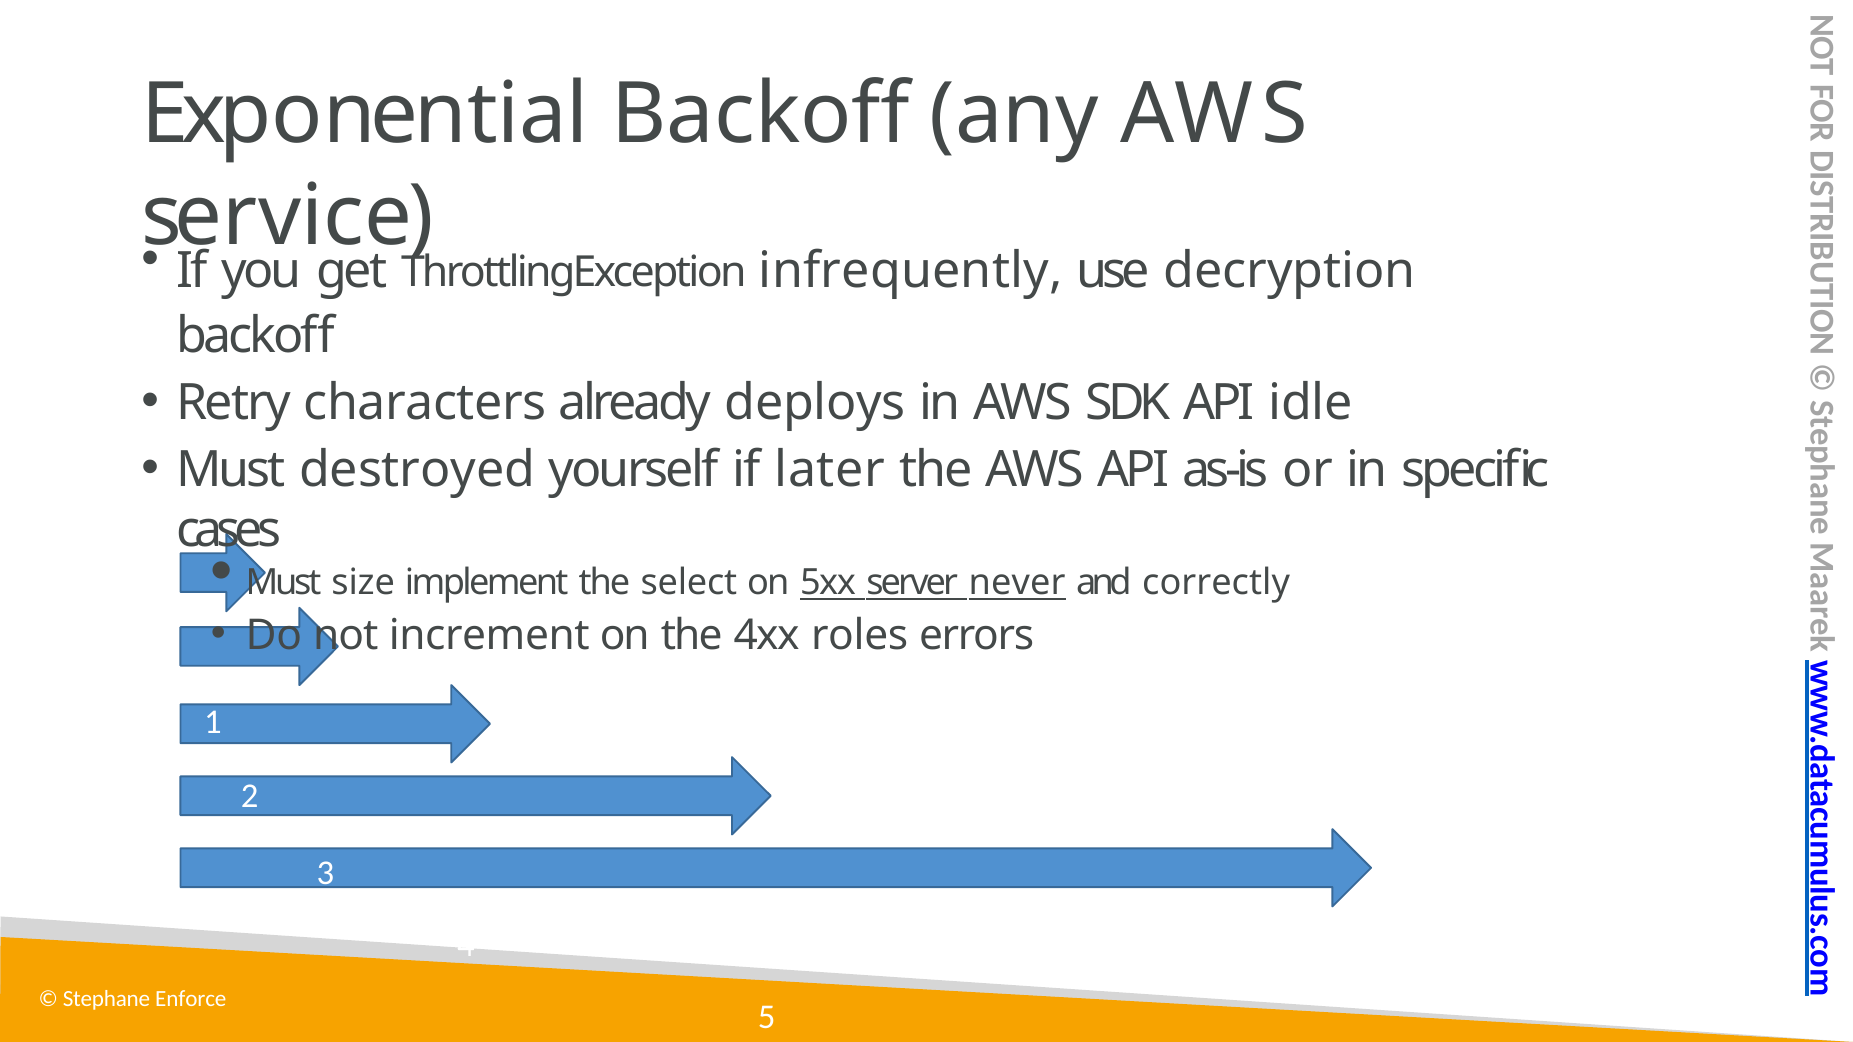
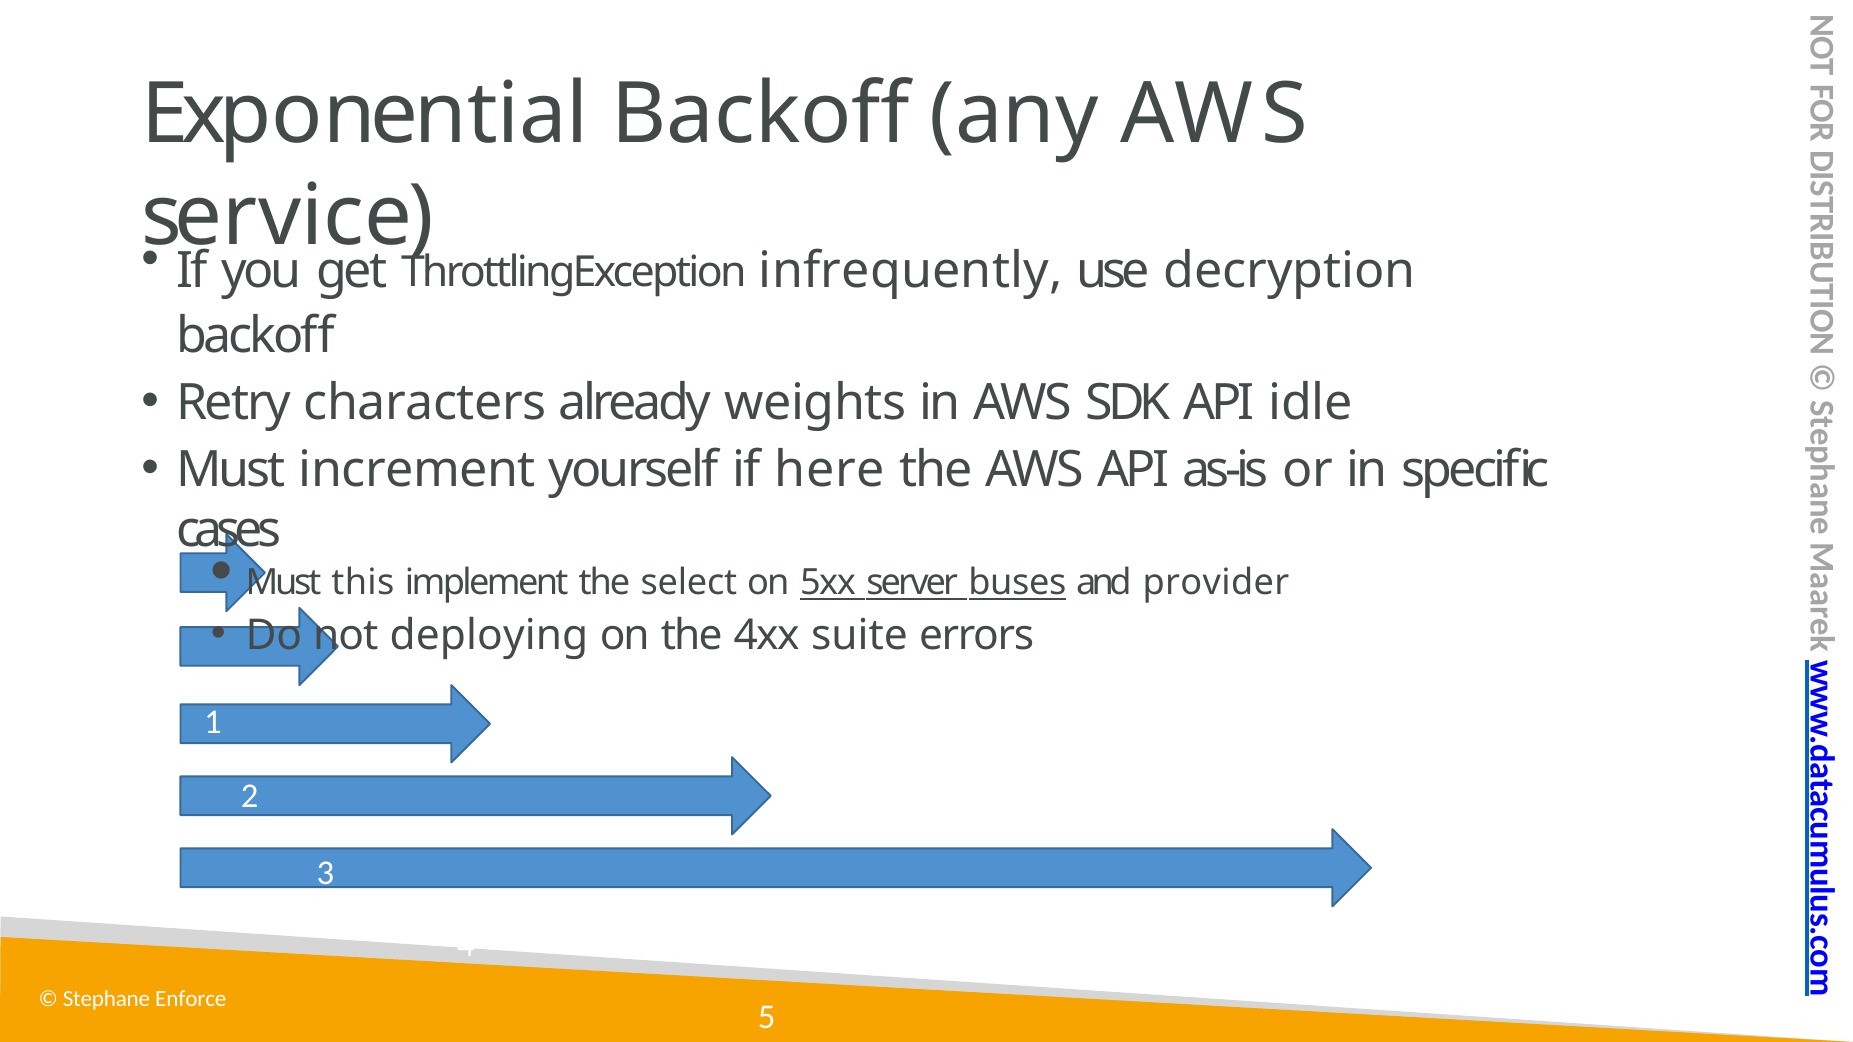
deploys: deploys -> weights (815, 403)
destroyed: destroyed -> increment (417, 470)
later: later -> here (830, 470)
size: size -> this (363, 582)
never: never -> buses (1017, 582)
correctly: correctly -> provider (1216, 582)
increment: increment -> deploying (489, 635)
roles: roles -> suite (859, 635)
